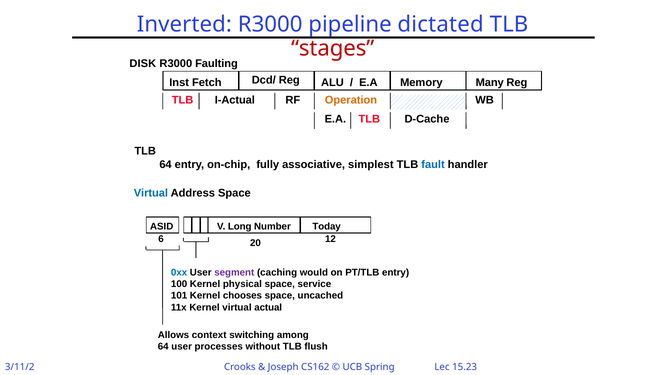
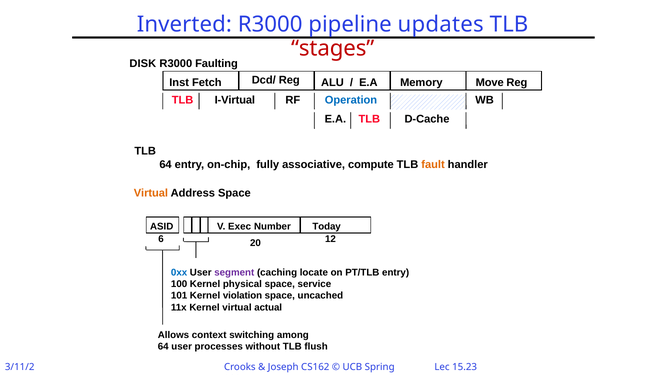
dictated: dictated -> updates (441, 24)
Many: Many -> Move (490, 83)
I-Actual: I-Actual -> I-Virtual (235, 100)
Operation colour: orange -> blue (351, 100)
simplest: simplest -> compute (371, 165)
fault colour: blue -> orange (433, 165)
Virtual colour: blue -> orange (151, 193)
Long: Long -> Exec (240, 227)
would: would -> locate (314, 273)
chooses: chooses -> violation (242, 296)
